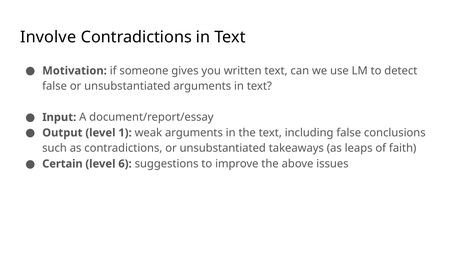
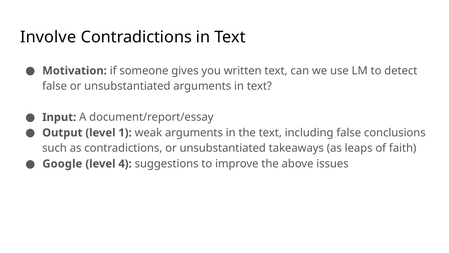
Certain: Certain -> Google (62, 164)
6: 6 -> 4 (125, 164)
